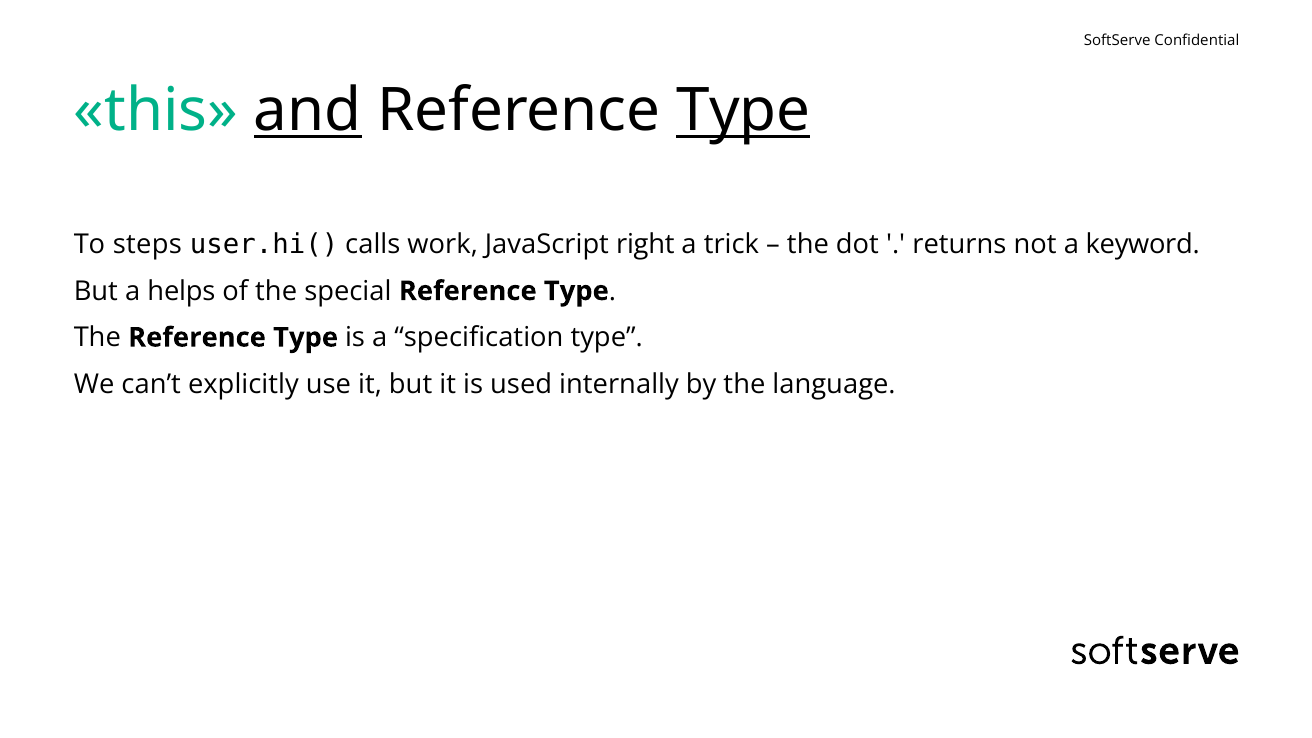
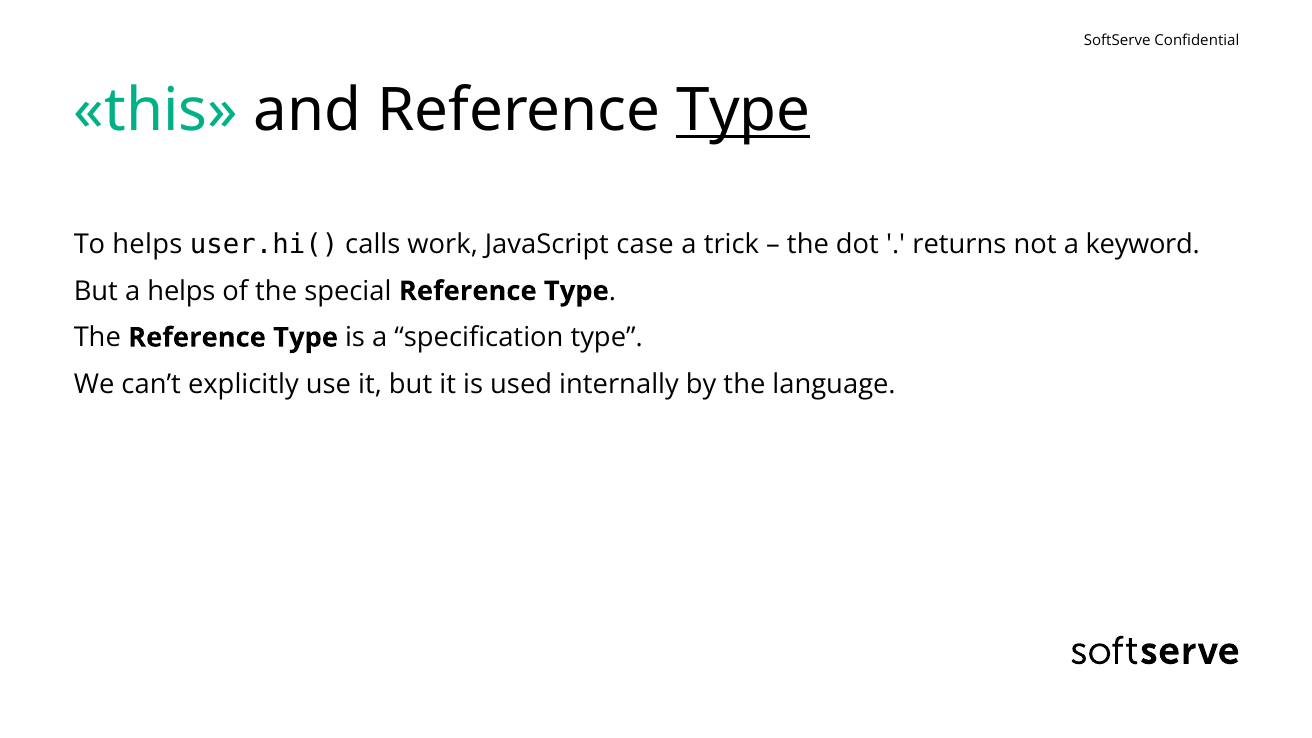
and underline: present -> none (308, 111)
To steps: steps -> helps (147, 245)
right: right -> case (645, 245)
